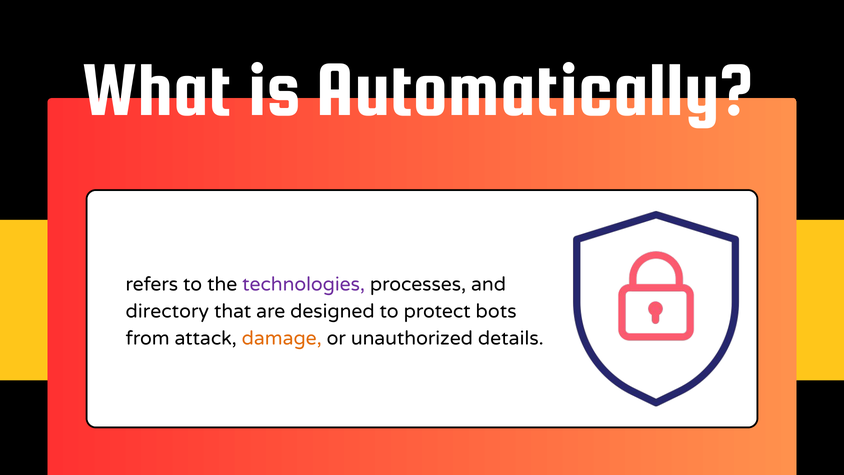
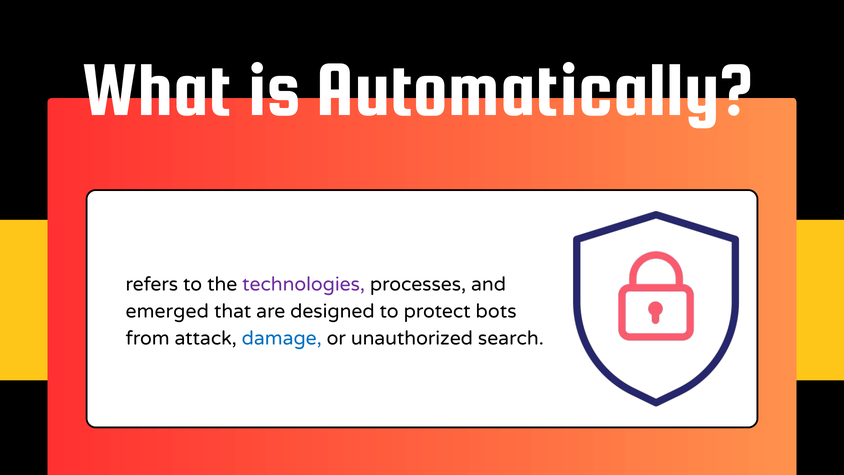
directory: directory -> emerged (167, 311)
damage colour: orange -> blue (282, 338)
details: details -> search (511, 338)
